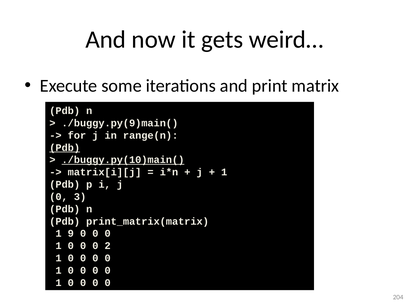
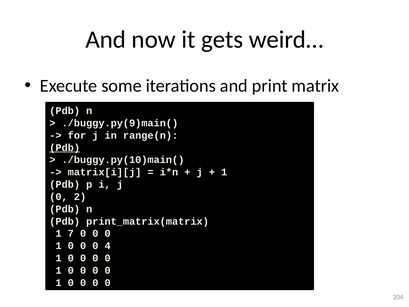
./buggy.py(10)main( underline: present -> none (123, 160)
3: 3 -> 2 (80, 197)
9: 9 -> 7 (71, 233)
2: 2 -> 4 (108, 246)
